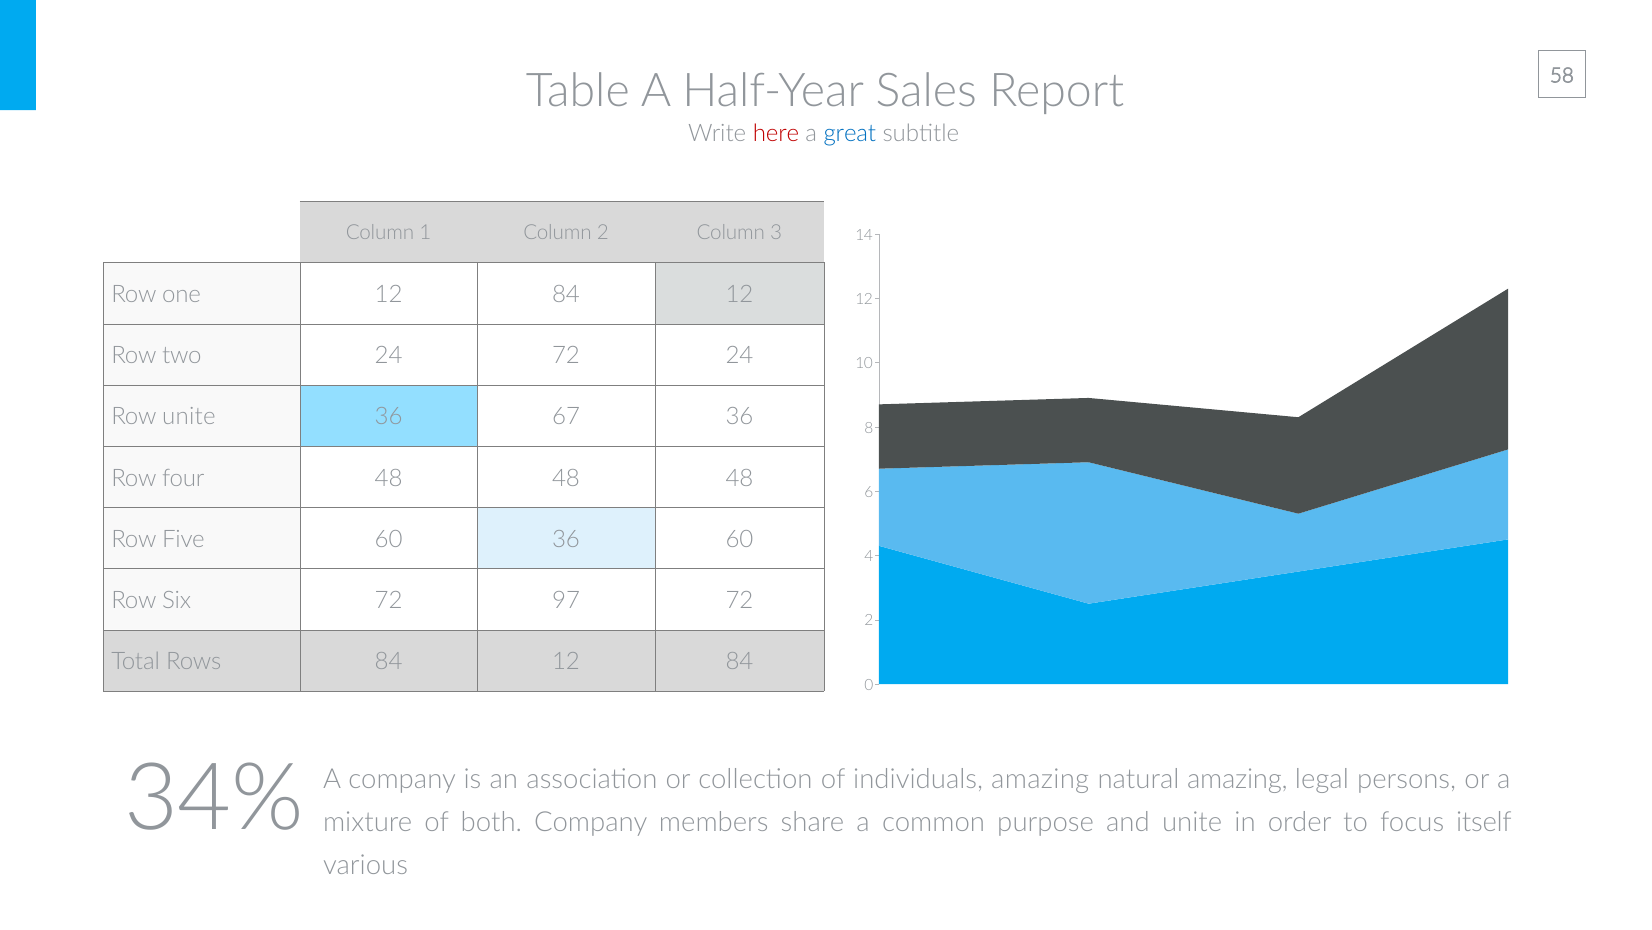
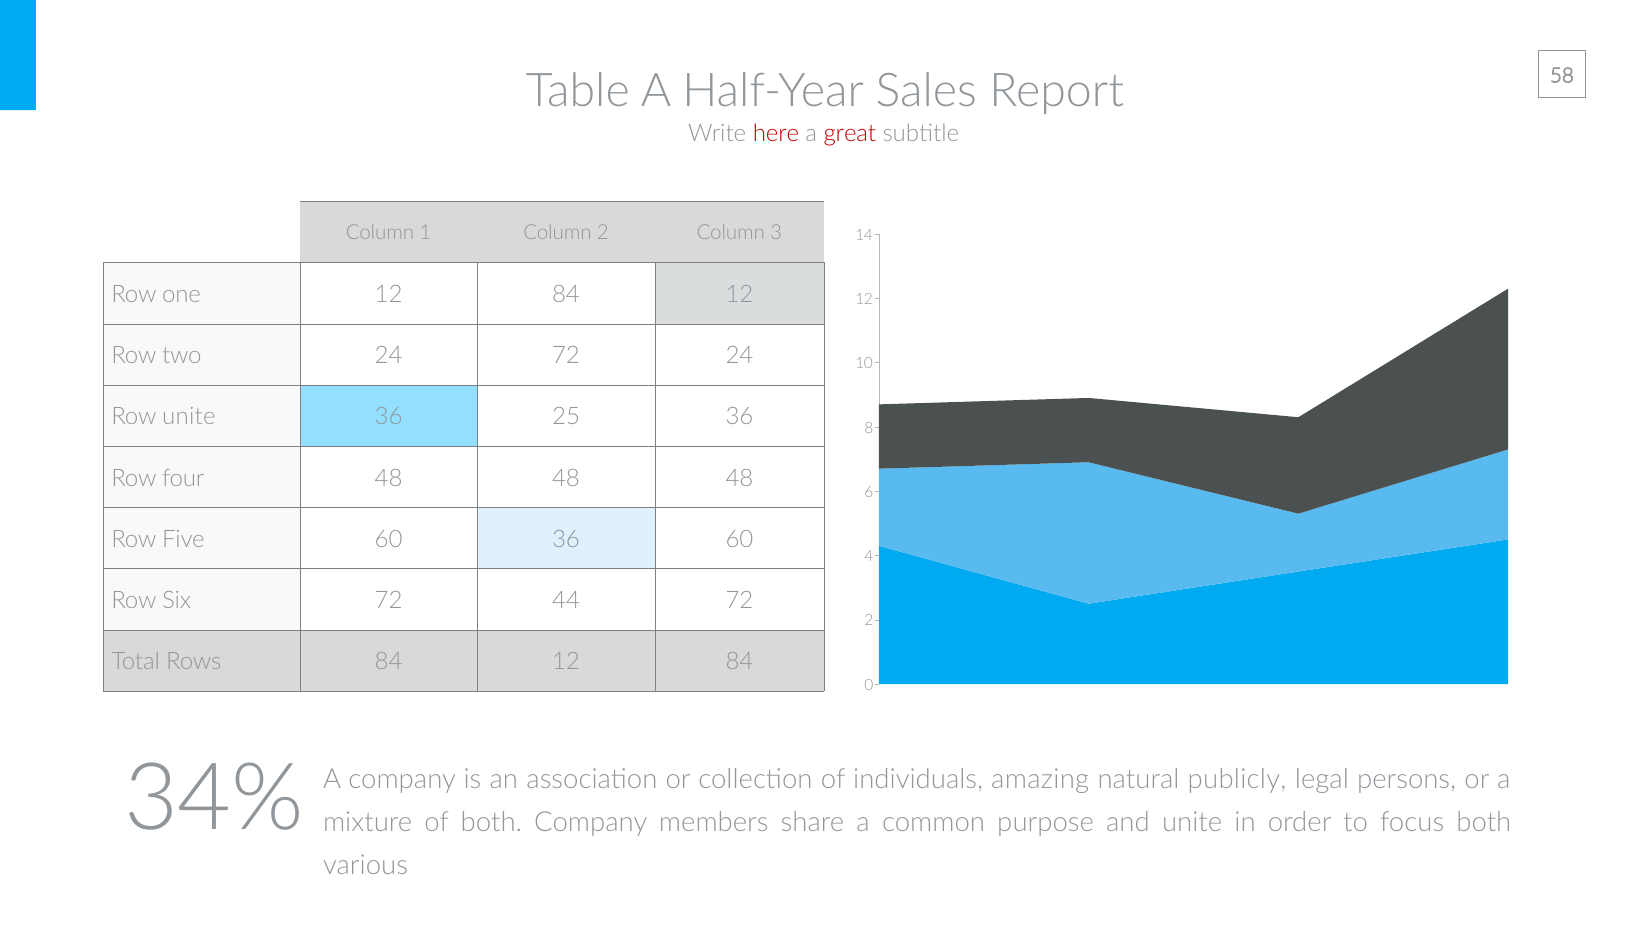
great colour: blue -> red (850, 134)
67: 67 -> 25 (566, 417)
97: 97 -> 44 (566, 600)
natural amazing: amazing -> publicly (1237, 779)
focus itself: itself -> both (1484, 822)
